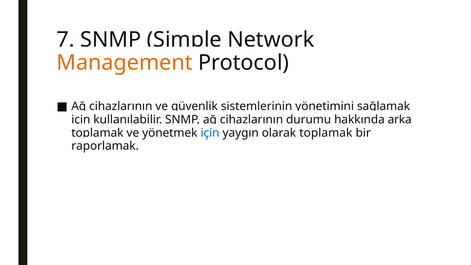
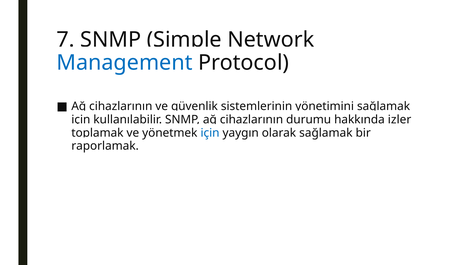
Management colour: orange -> blue (125, 63)
arka: arka -> izler (400, 119)
olarak toplamak: toplamak -> sağlamak (326, 133)
